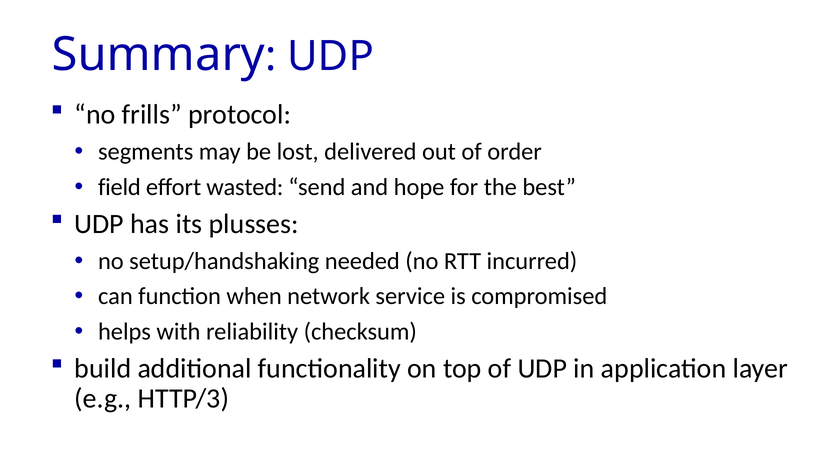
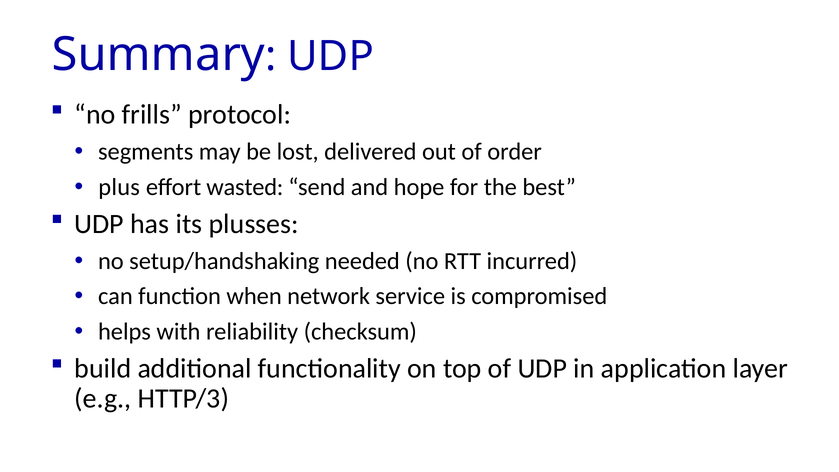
field: field -> plus (119, 187)
